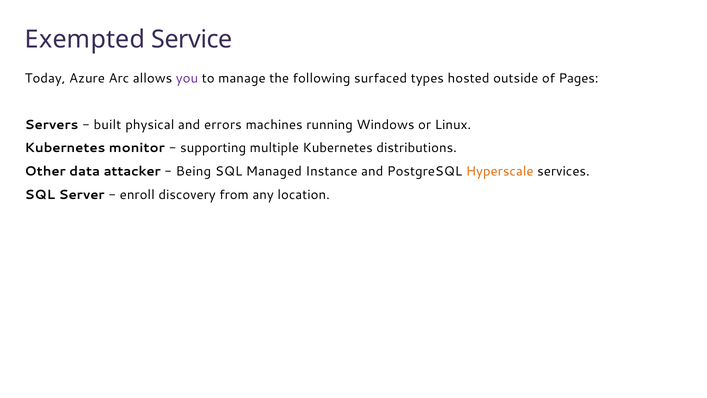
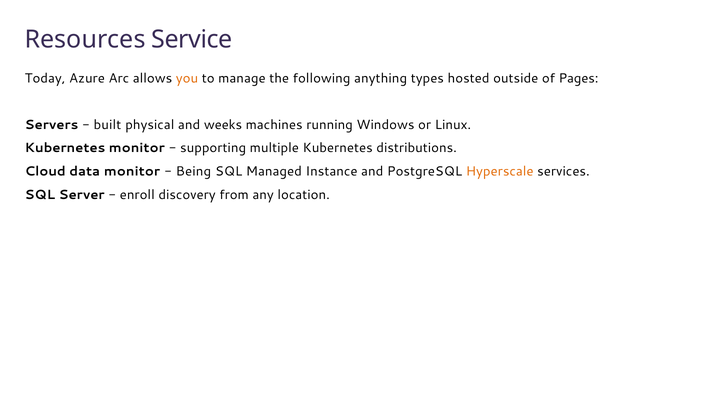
Exempted: Exempted -> Resources (85, 39)
you colour: purple -> orange (187, 78)
surfaced: surfaced -> anything (381, 78)
errors: errors -> weeks (223, 125)
Other: Other -> Cloud (45, 171)
data attacker: attacker -> monitor (132, 171)
